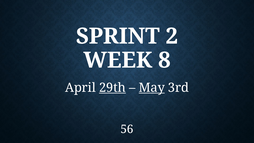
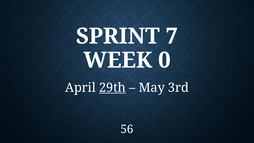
2: 2 -> 7 (172, 36)
8: 8 -> 0 (164, 60)
May underline: present -> none (152, 88)
